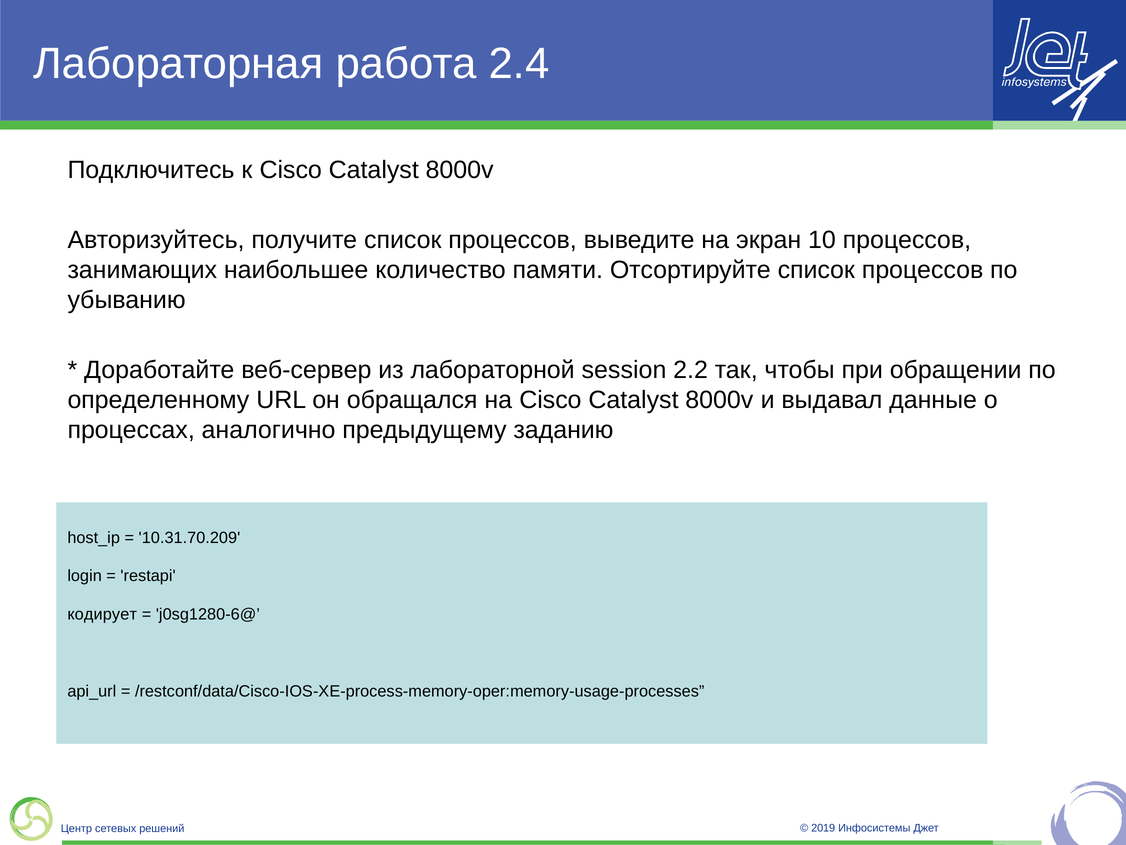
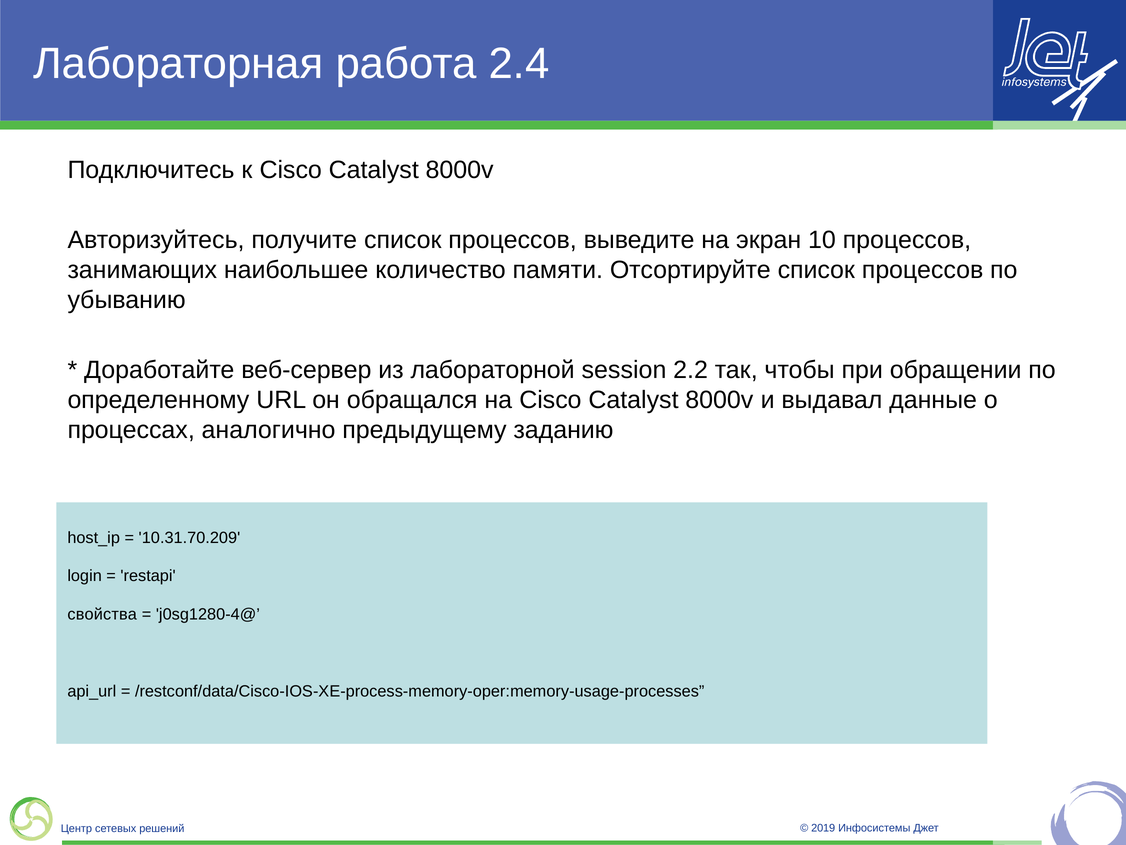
кодирует: кодирует -> свойства (102, 614)
j0sg1280-6@: j0sg1280-6@ -> j0sg1280-4@ (208, 614)
